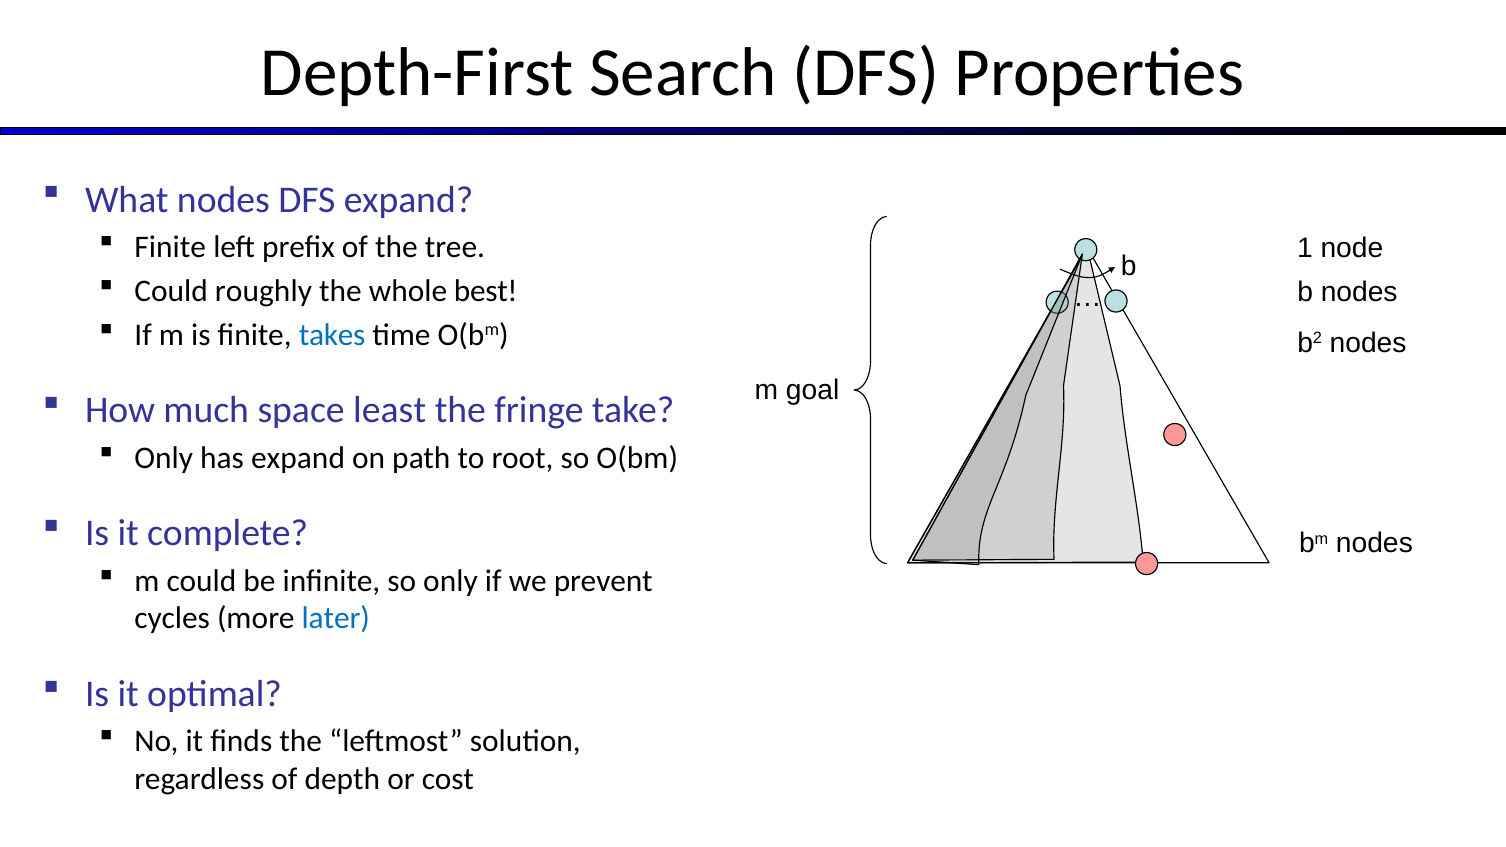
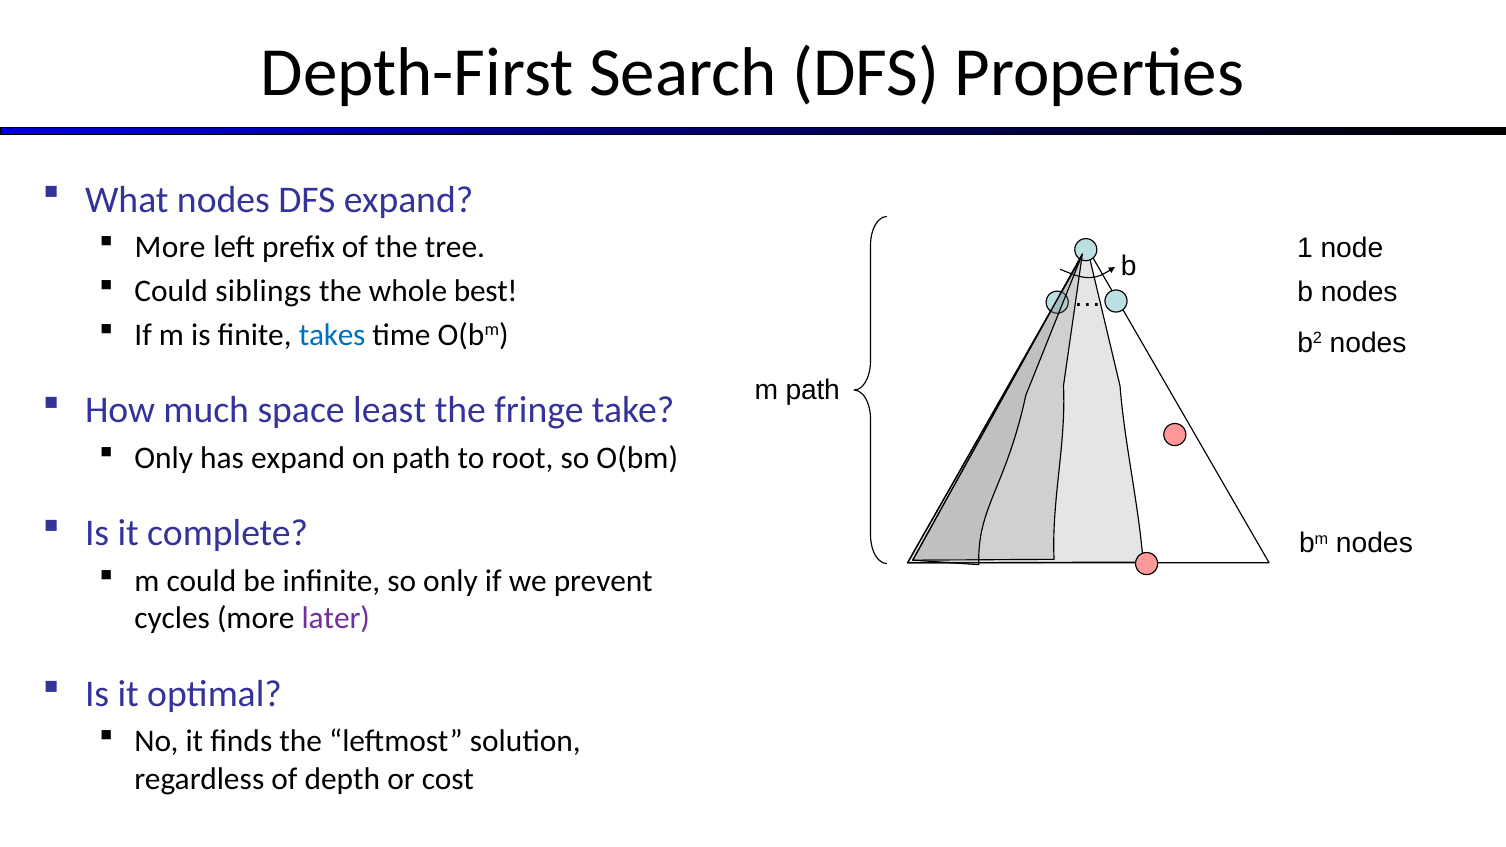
Finite: Finite -> More (170, 247)
roughly: roughly -> siblings (263, 291)
m goal: goal -> path (813, 391)
later colour: blue -> purple (336, 619)
